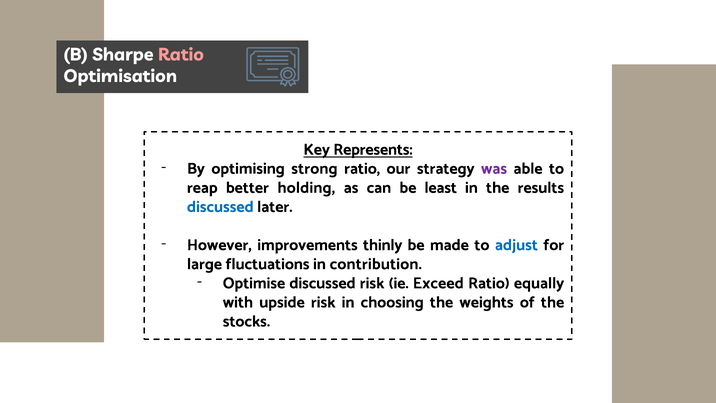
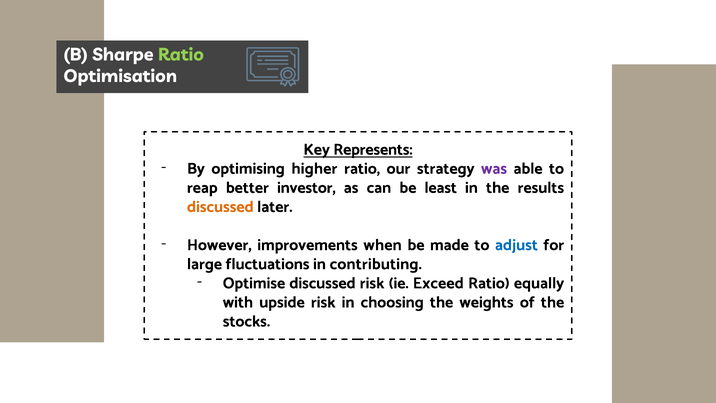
Ratio colour: pink -> light green (181, 55)
strong: strong -> higher (314, 168)
holding: holding -> investor (306, 187)
discussed colour: blue -> orange (220, 207)
thinly: thinly -> when (383, 245)
contribution: contribution -> contributing (376, 264)
